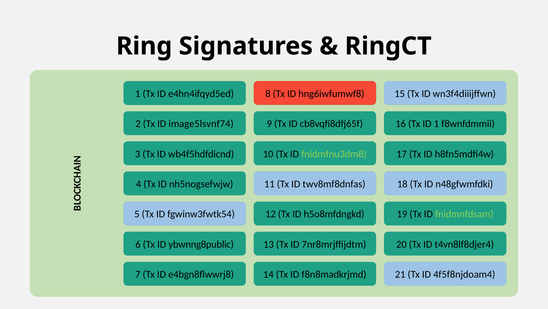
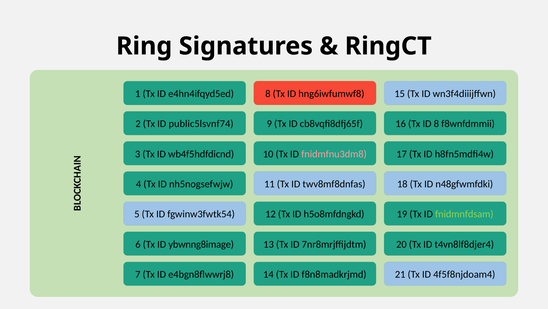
image5lsvnf74: image5lsvnf74 -> public5lsvnf74 (201, 124)
ID 1: 1 -> 8 (436, 124)
fnidmfnu3dm8 colour: light green -> pink (334, 154)
ybwnng8public: ybwnng8public -> ybwnng8image (201, 244)
